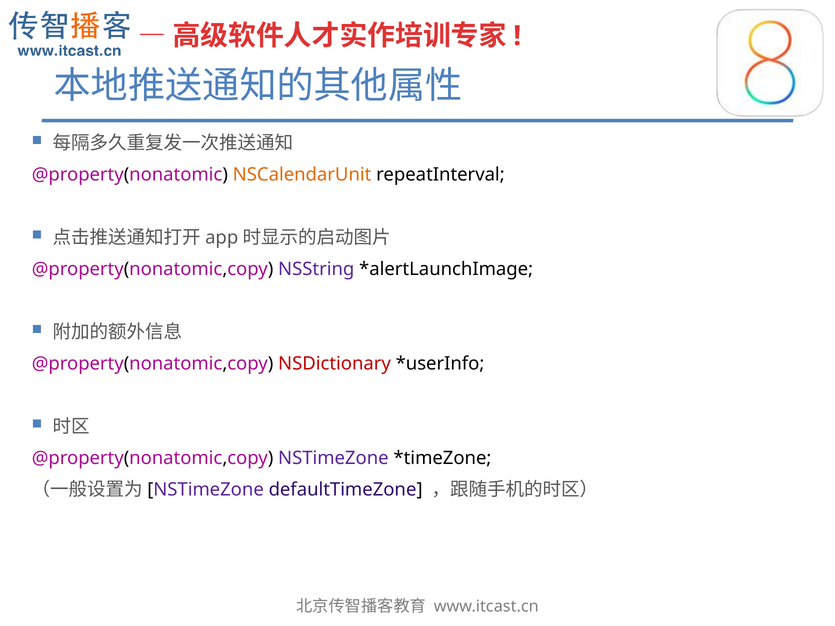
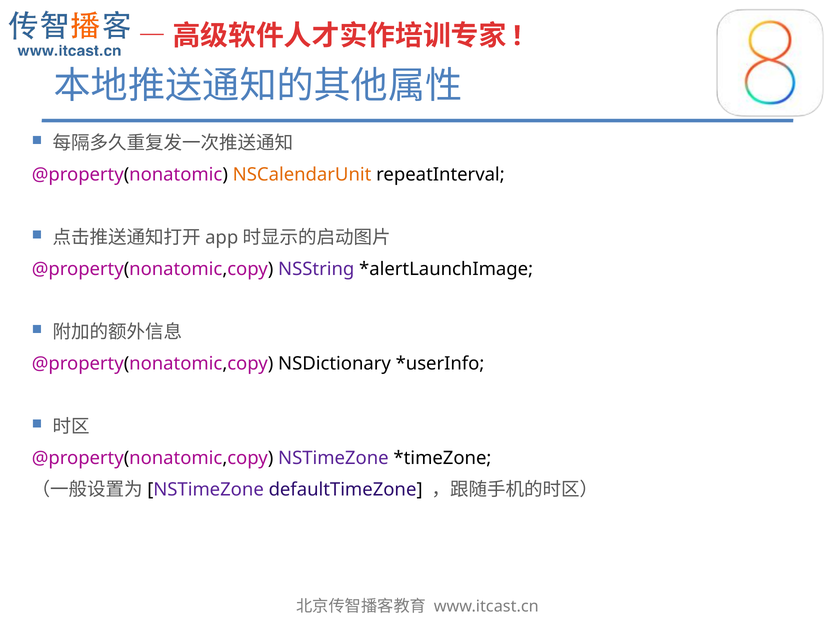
NSDictionary colour: red -> black (334, 364)
